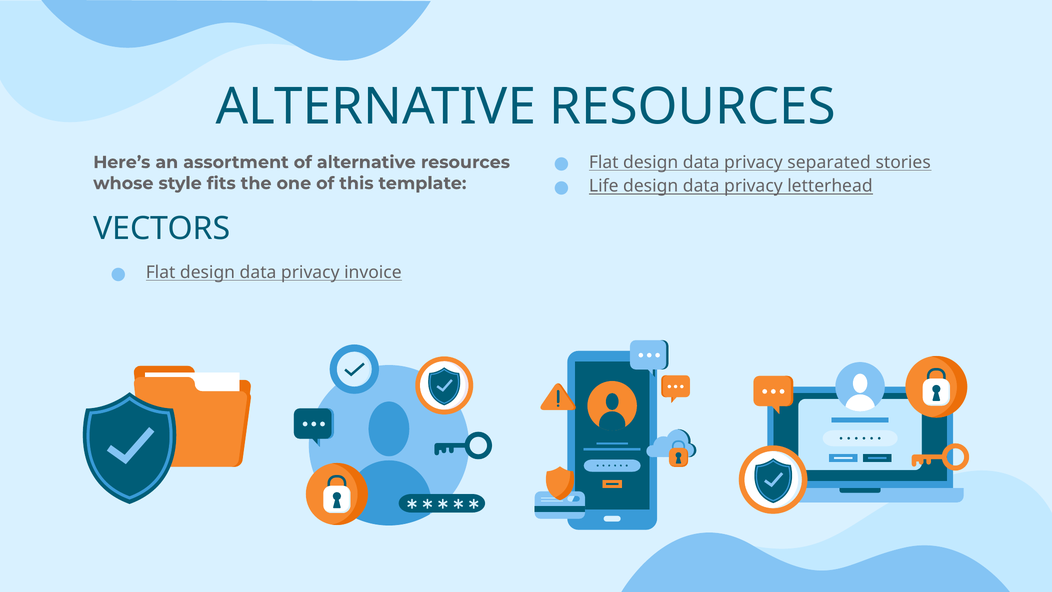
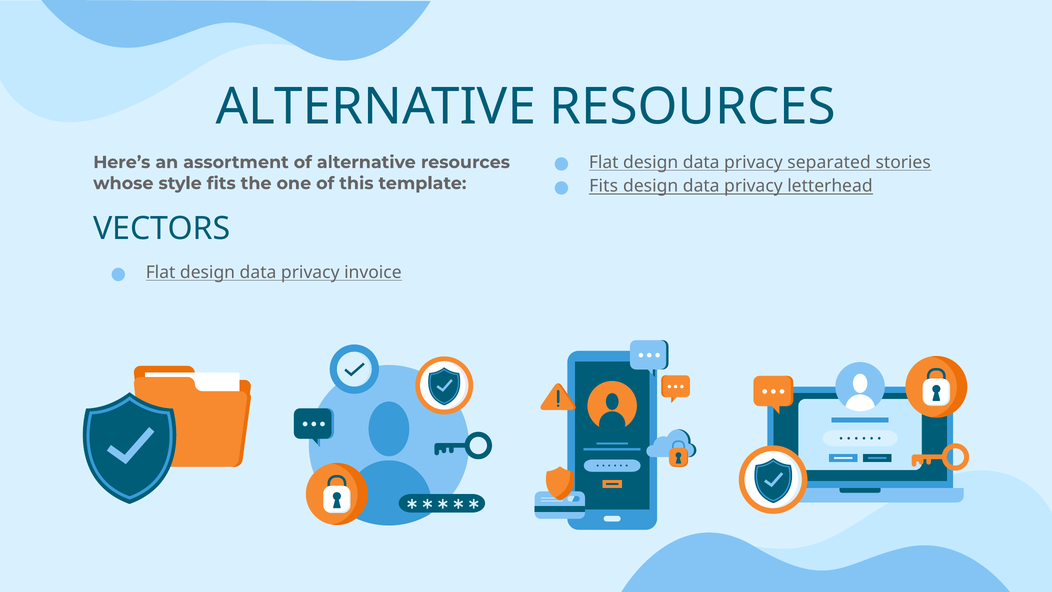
Life: Life -> Fits (604, 186)
